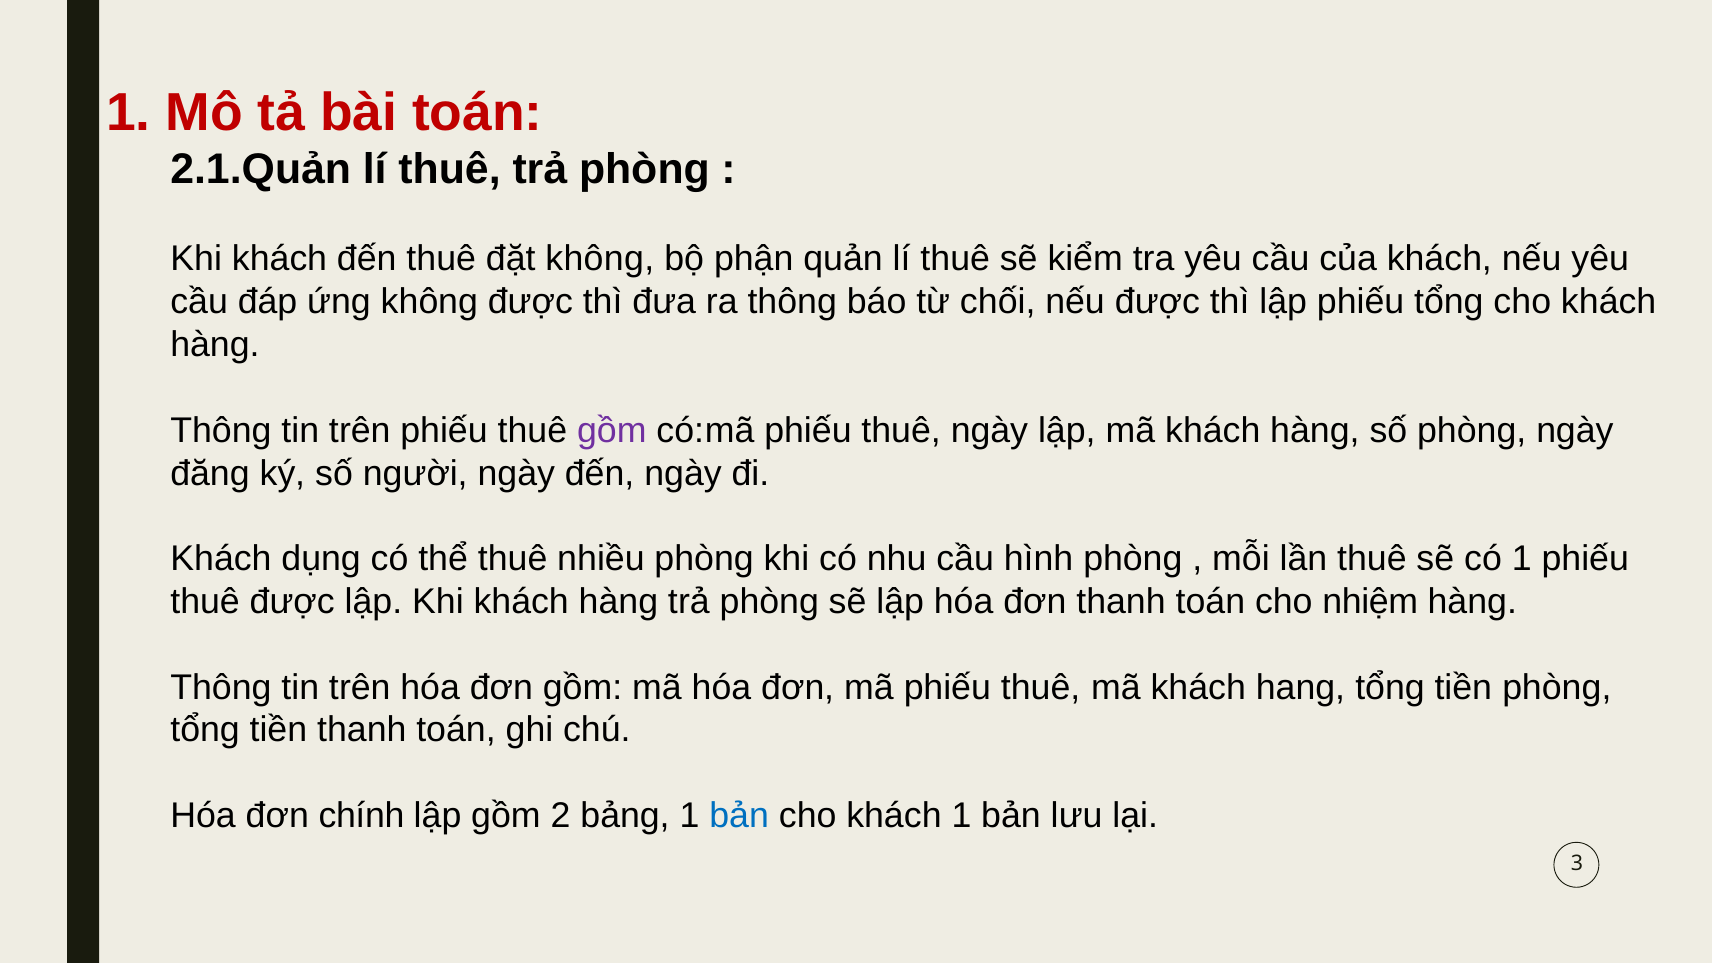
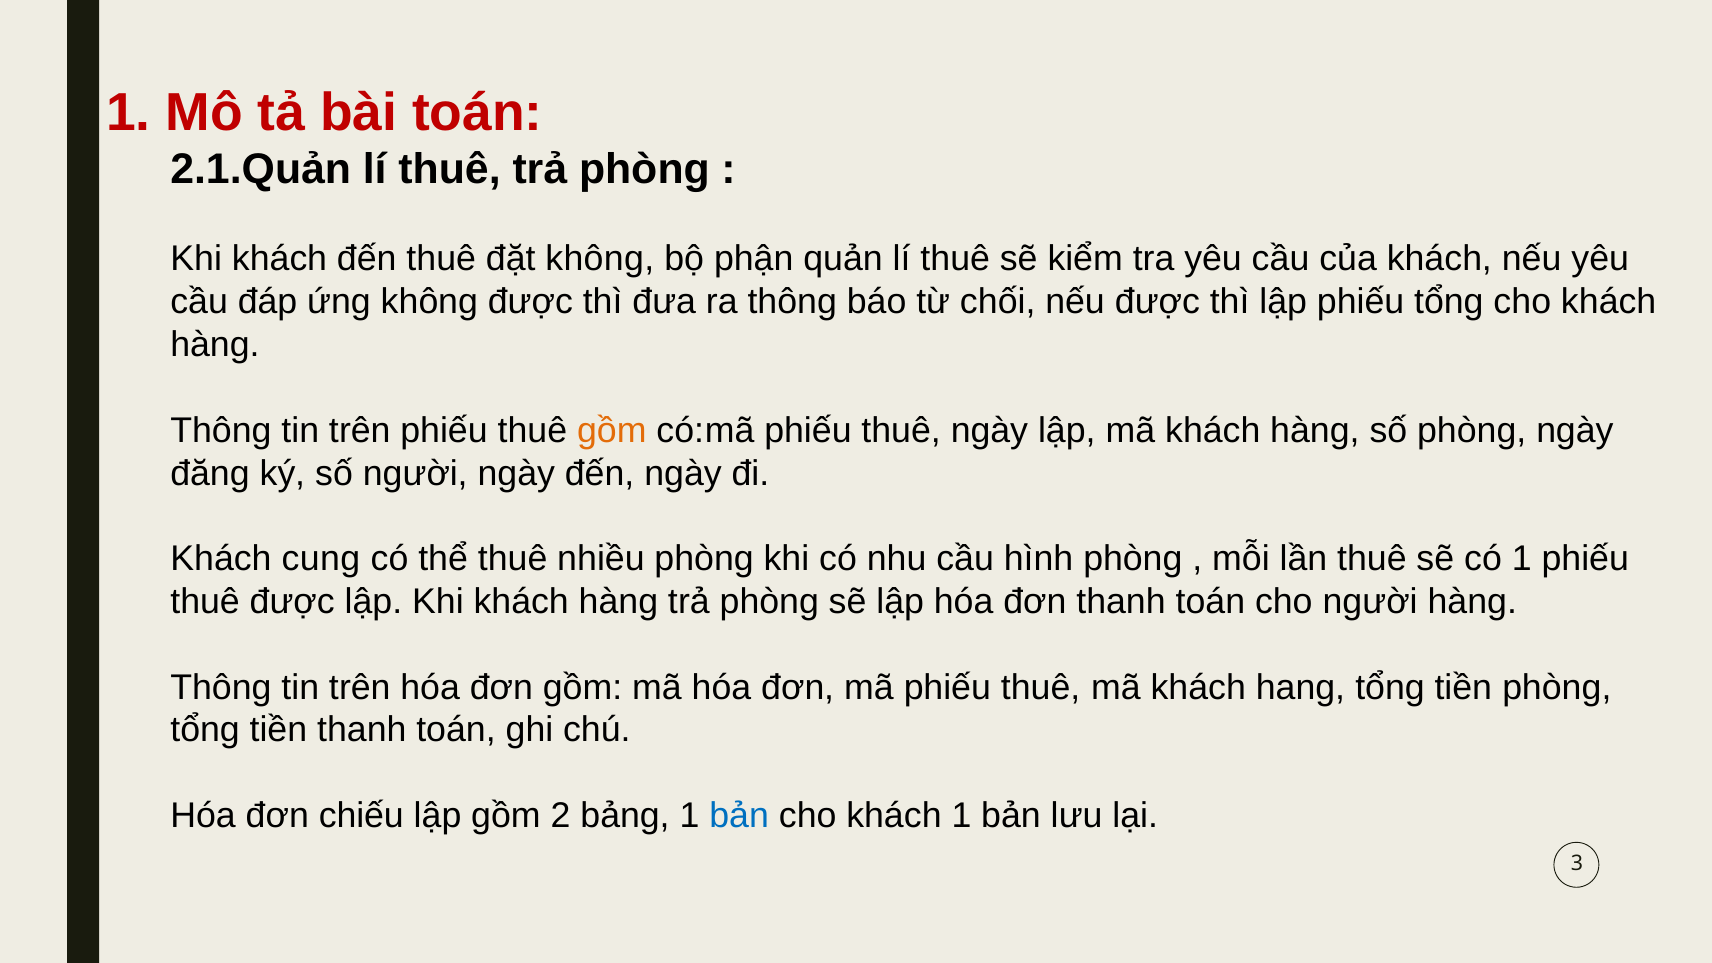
gồm colour: purple -> orange (612, 430)
dụng: dụng -> cung (321, 559)
cho nhiệm: nhiệm -> người (1370, 602)
chính: chính -> chiếu (361, 816)
